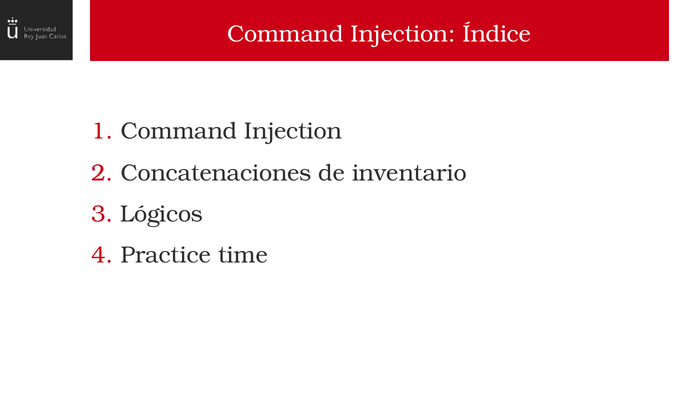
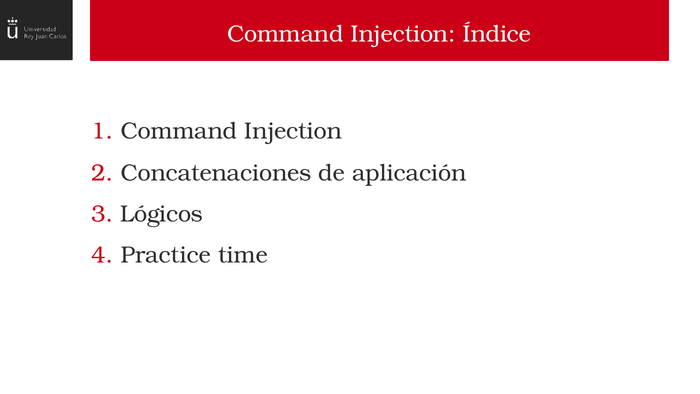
inventario: inventario -> aplicación (409, 173)
